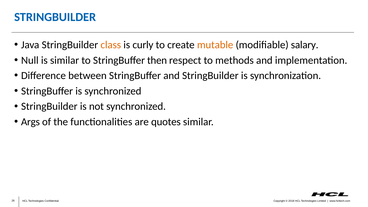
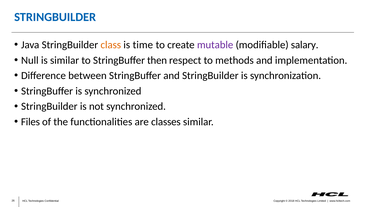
curly: curly -> time (143, 45)
mutable colour: orange -> purple (215, 45)
Args: Args -> Files (30, 122)
quotes: quotes -> classes (166, 122)
